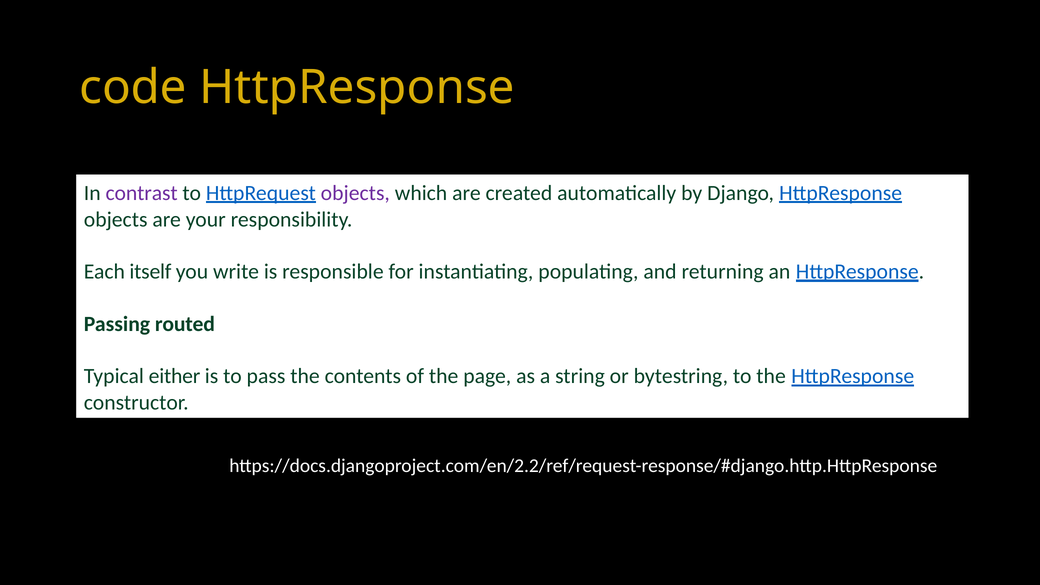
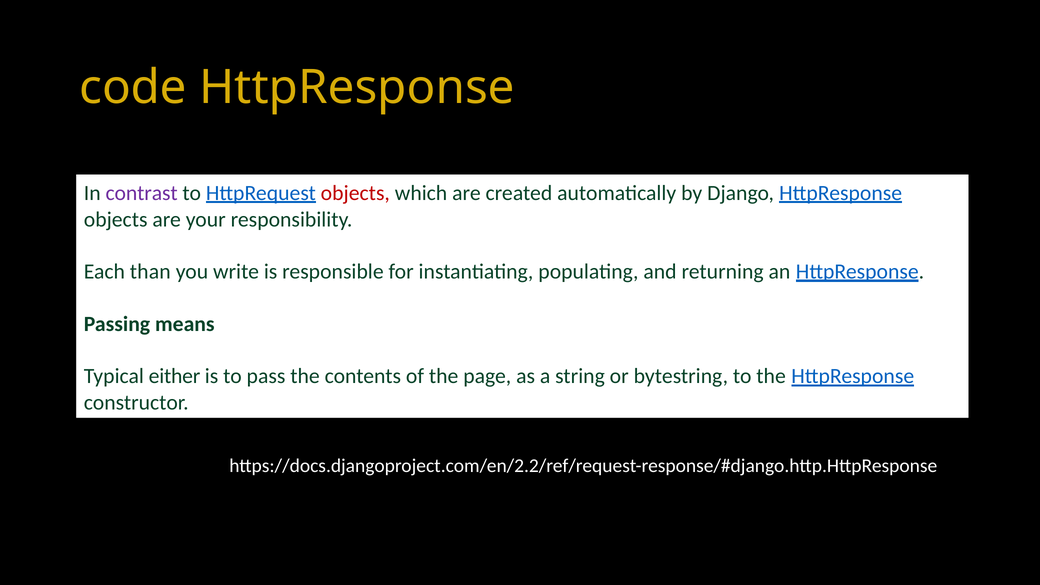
objects colour: purple -> red (355, 193)
itself: itself -> than (150, 271)
routed: routed -> means (185, 324)
